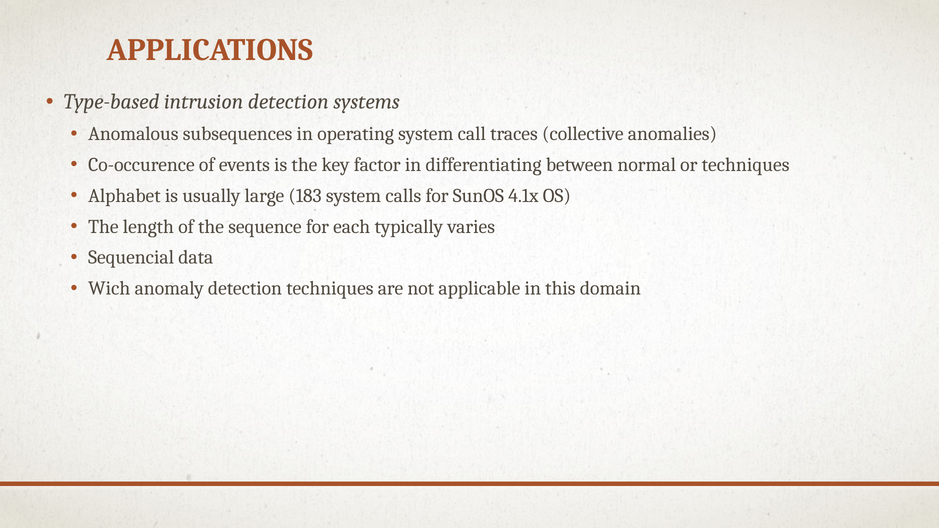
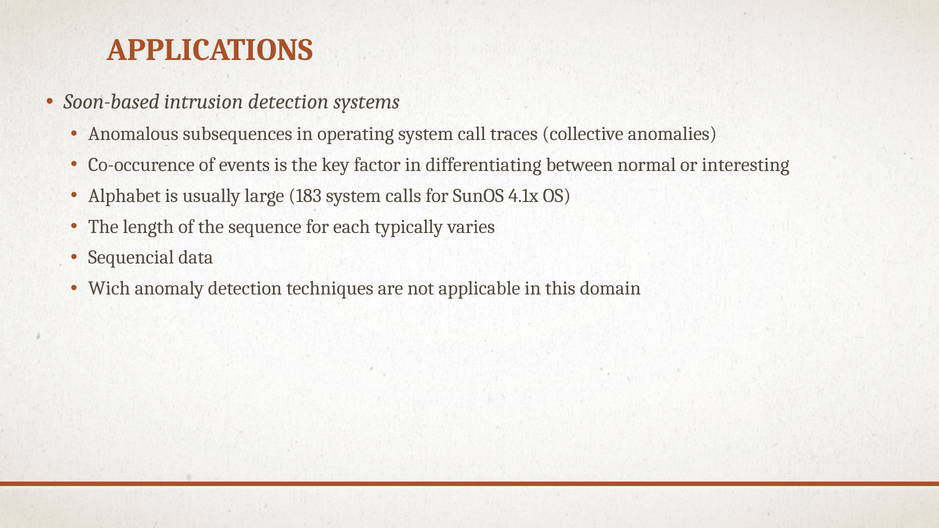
Type-based: Type-based -> Soon-based (112, 102)
or techniques: techniques -> interesting (746, 165)
